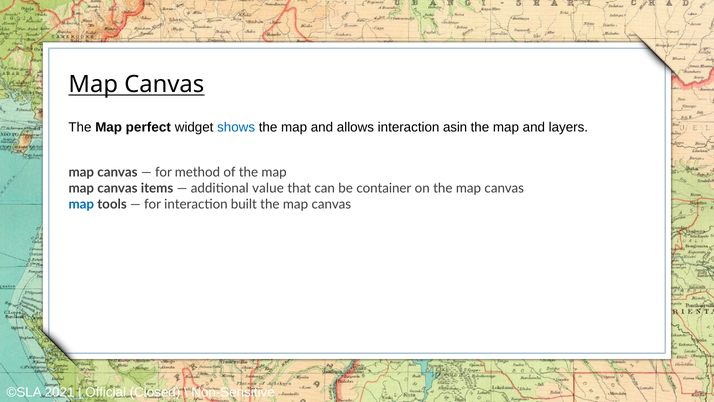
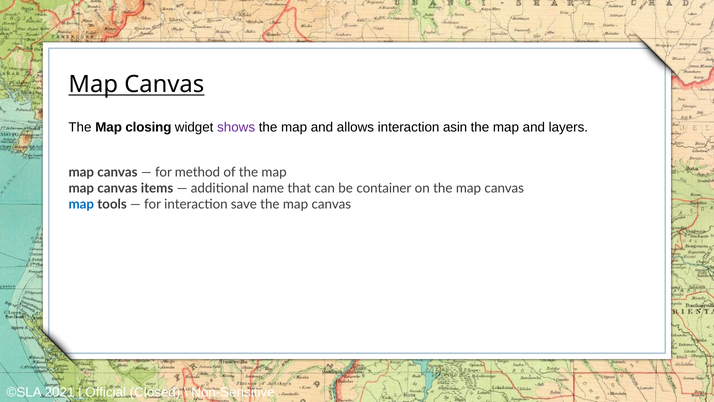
perfect: perfect -> closing (148, 127)
shows colour: blue -> purple (236, 127)
value: value -> name (268, 188)
built: built -> save (244, 204)
